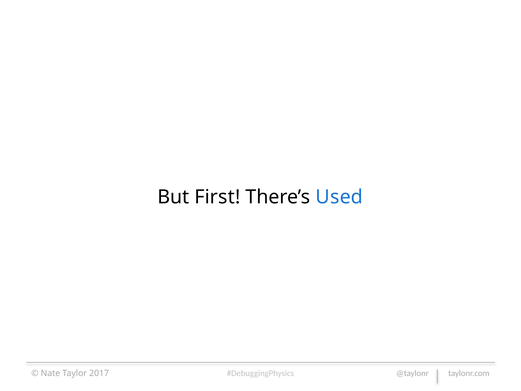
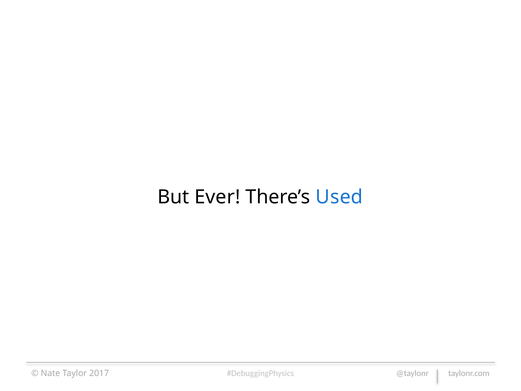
First: First -> Ever (217, 197)
